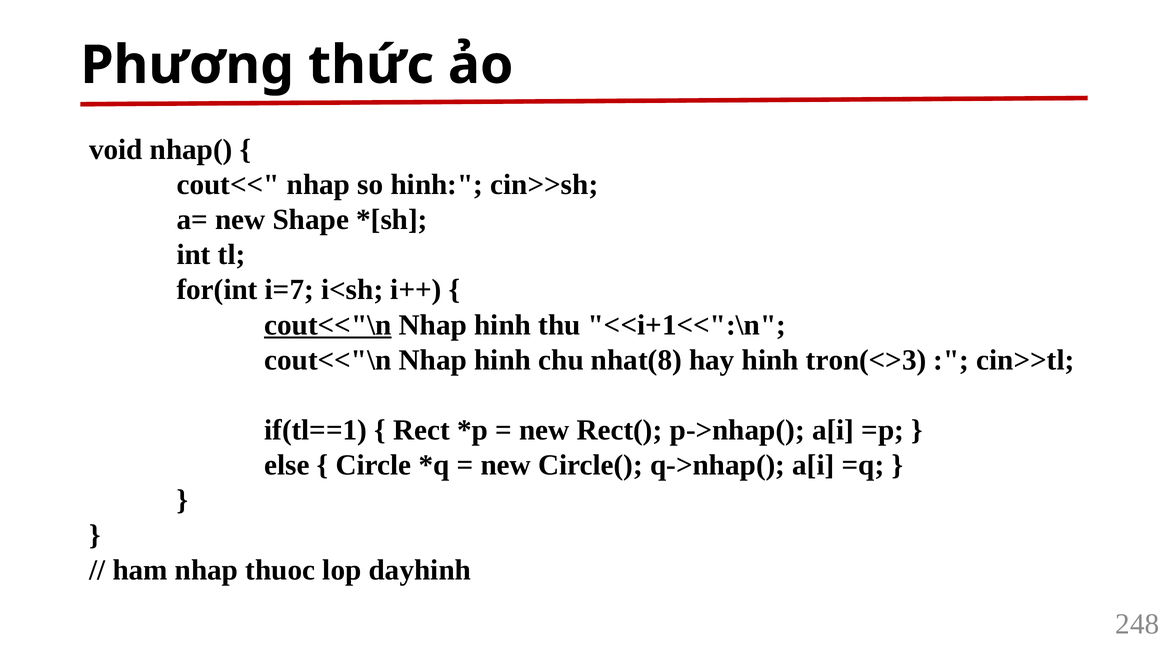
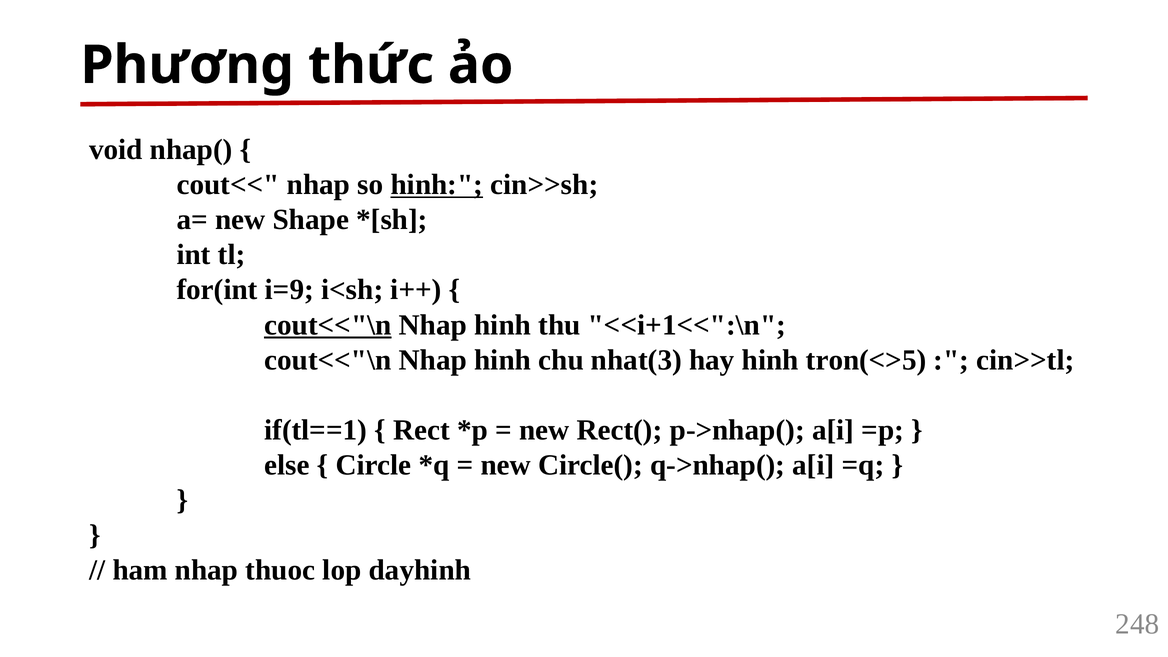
hinh underline: none -> present (437, 185)
i=7: i=7 -> i=9 (289, 290)
nhat(8: nhat(8 -> nhat(3 (636, 360)
tron(<>3: tron(<>3 -> tron(<>5 (866, 360)
